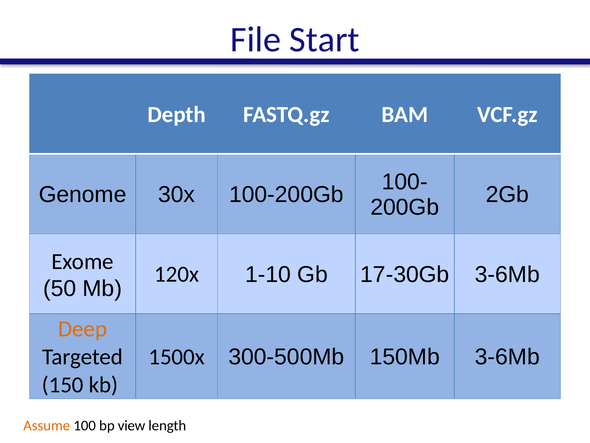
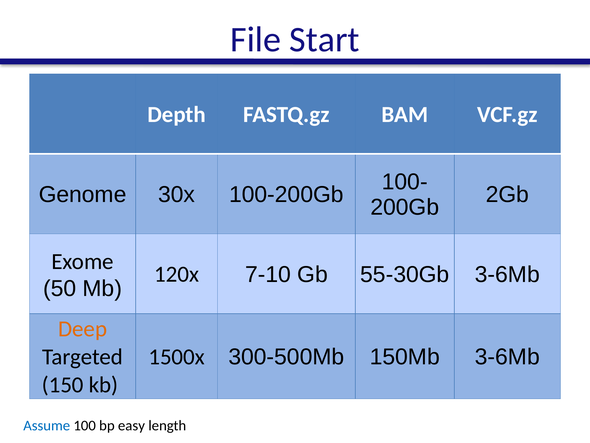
1-10: 1-10 -> 7-10 (268, 274)
17-30Gb: 17-30Gb -> 55-30Gb (405, 274)
Assume colour: orange -> blue (47, 425)
view: view -> easy (131, 425)
